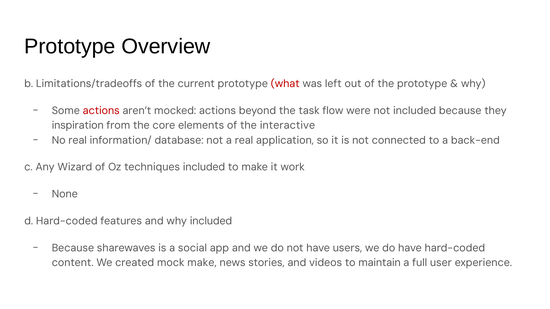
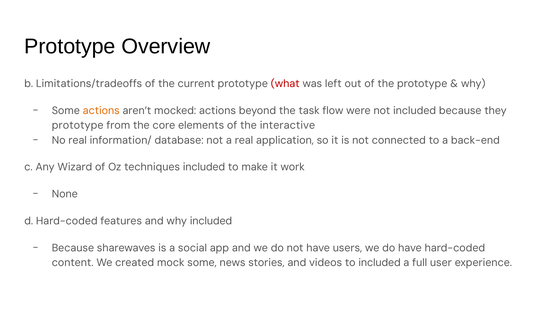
actions colour: red -> orange (101, 111)
inspiration: inspiration -> prototype (78, 126)
mock make: make -> some (202, 263)
to maintain: maintain -> included (380, 263)
